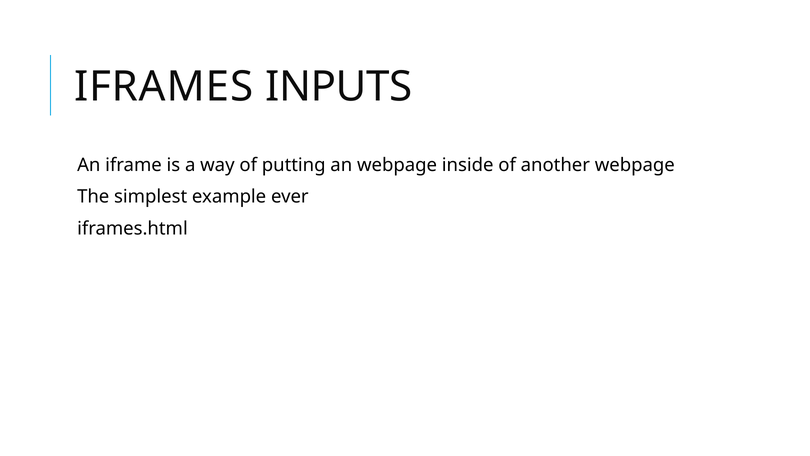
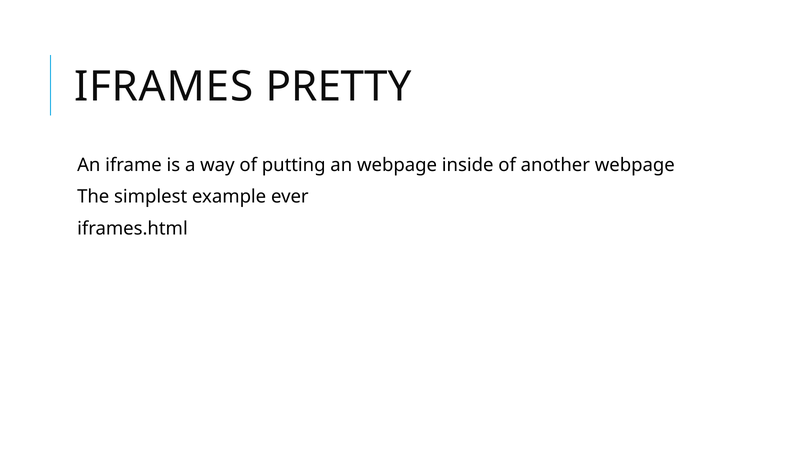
INPUTS: INPUTS -> PRETTY (339, 87)
